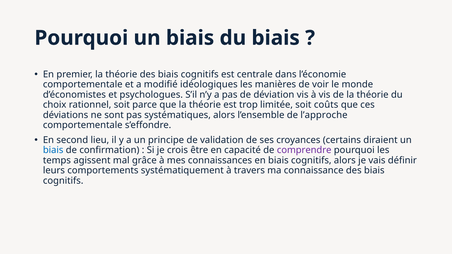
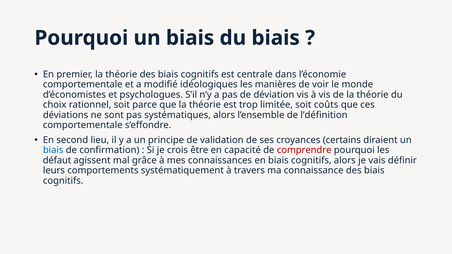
l’approche: l’approche -> l’définition (324, 115)
comprendre colour: purple -> red (304, 150)
temps: temps -> défaut (57, 160)
